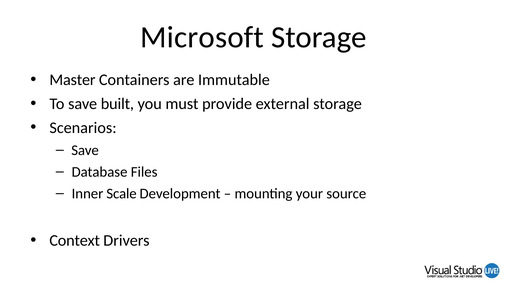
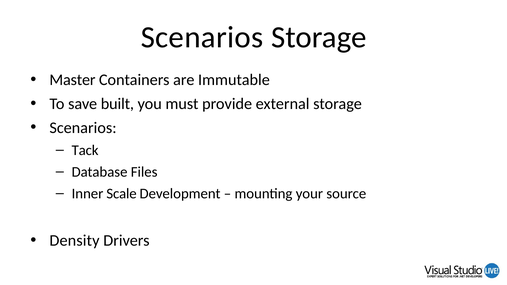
Microsoft: Microsoft -> Scenarios (202, 37)
Save: Save -> Tack (85, 150)
Context: Context -> Density (74, 241)
